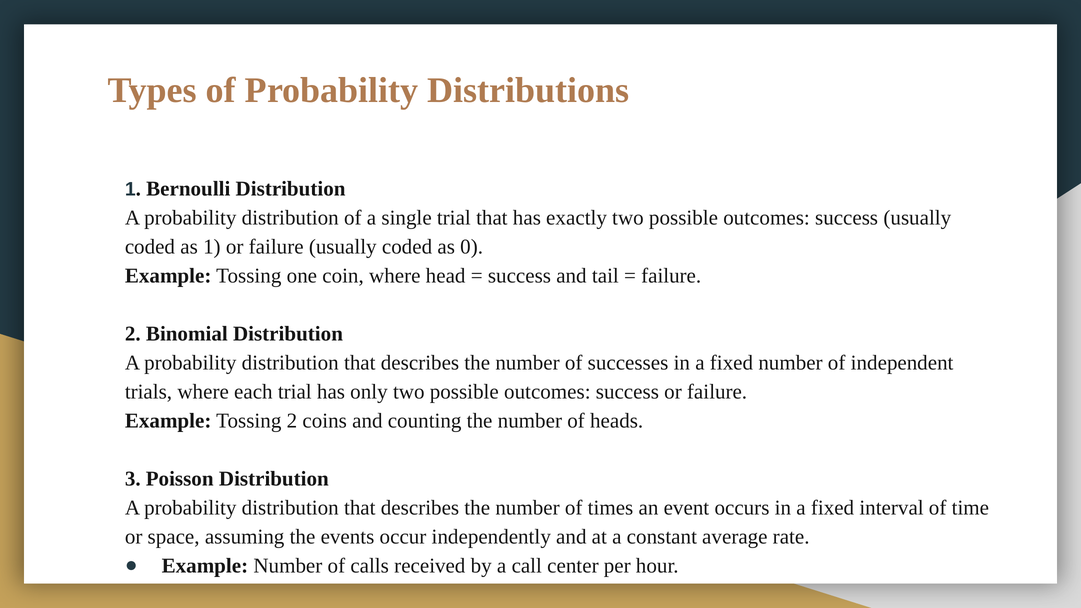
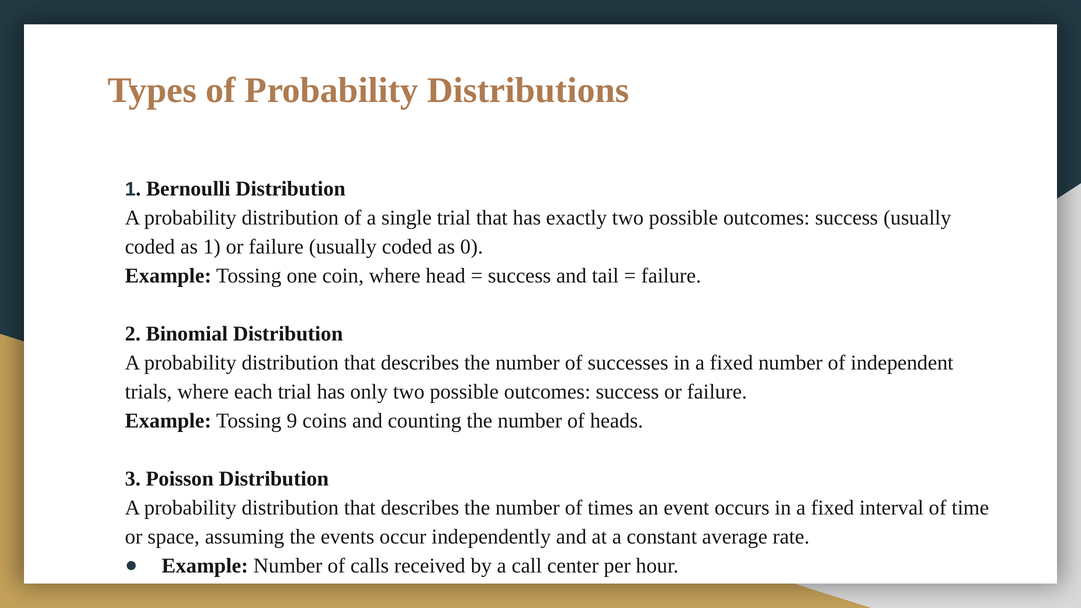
Tossing 2: 2 -> 9 (292, 421)
